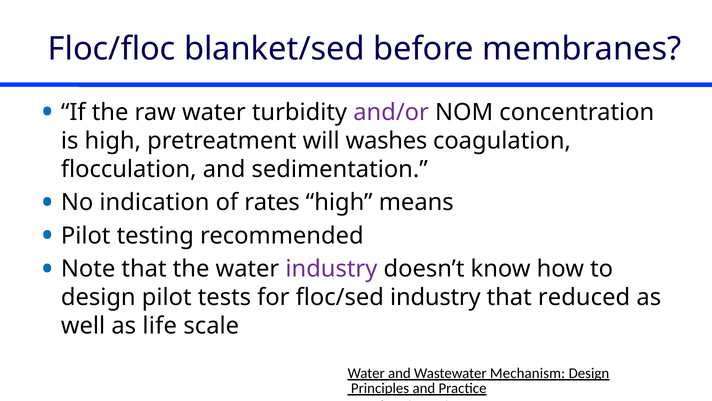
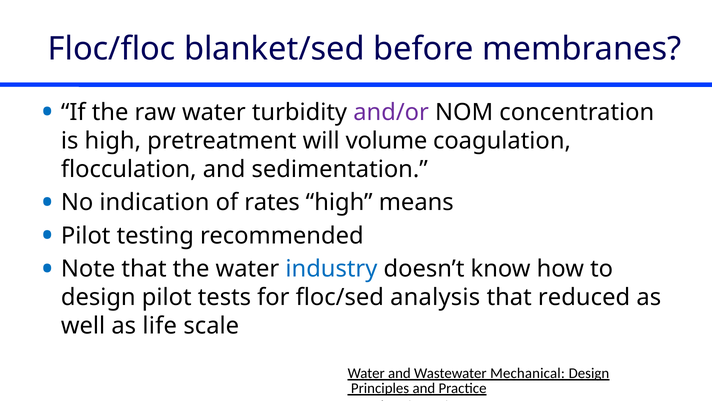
washes: washes -> volume (387, 141)
industry colour: purple -> blue (331, 269)
floc/sed industry: industry -> analysis (435, 297)
Mechanism: Mechanism -> Mechanical (528, 373)
